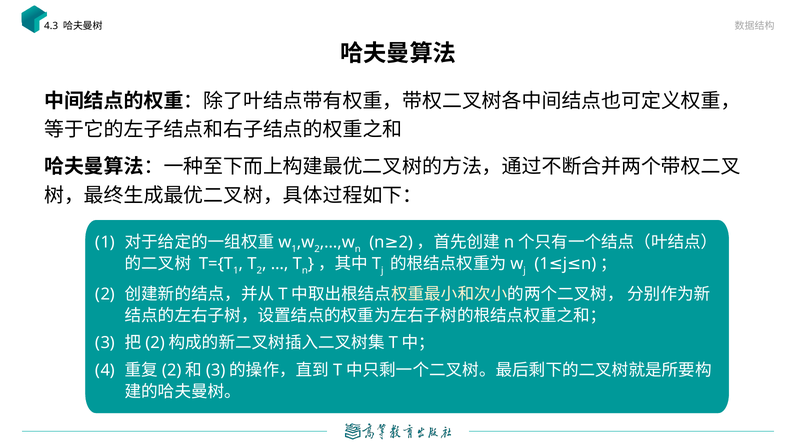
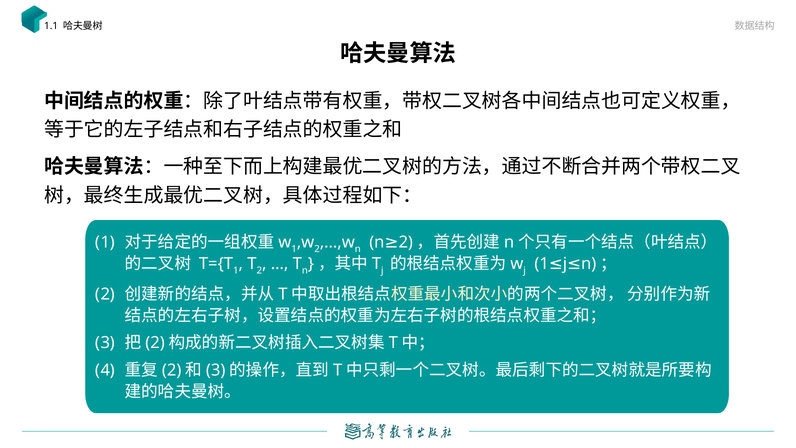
4.3: 4.3 -> 1.1 (51, 26)
